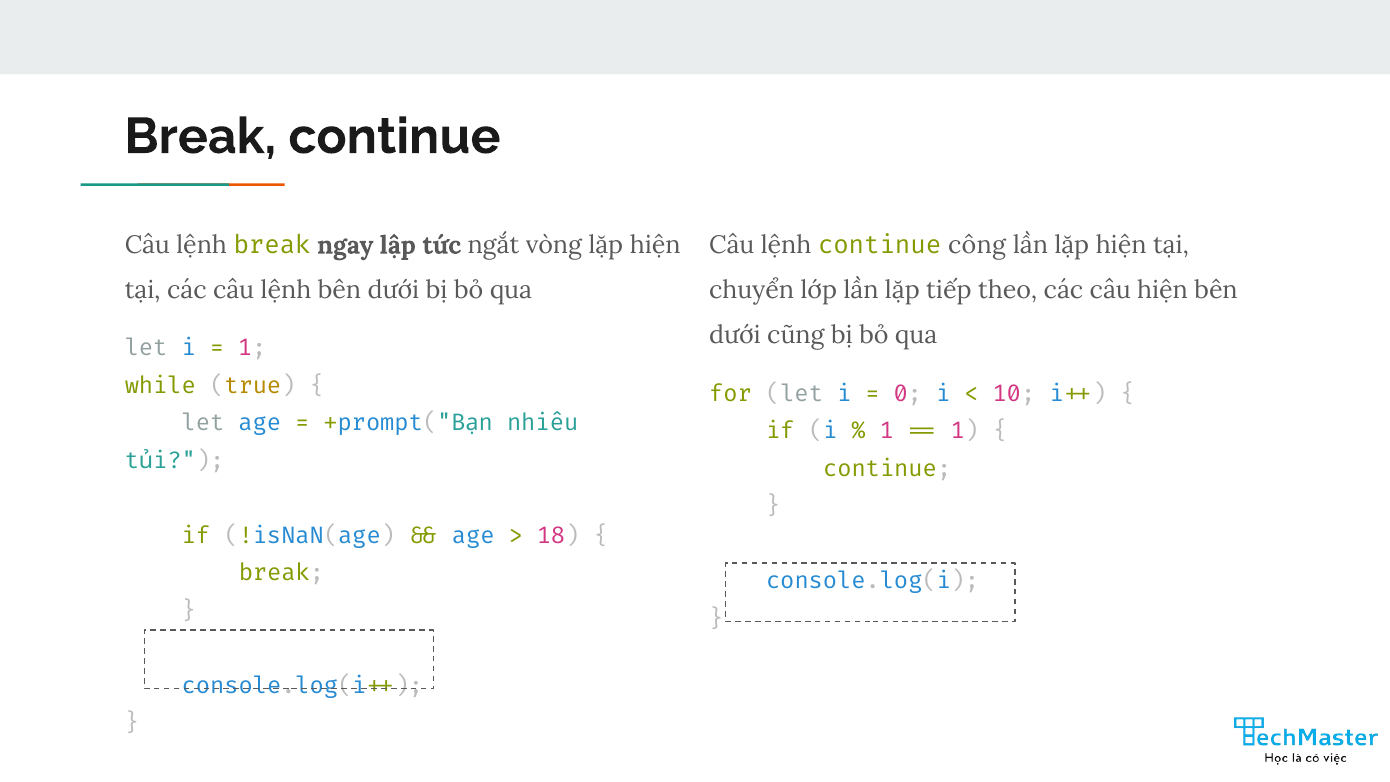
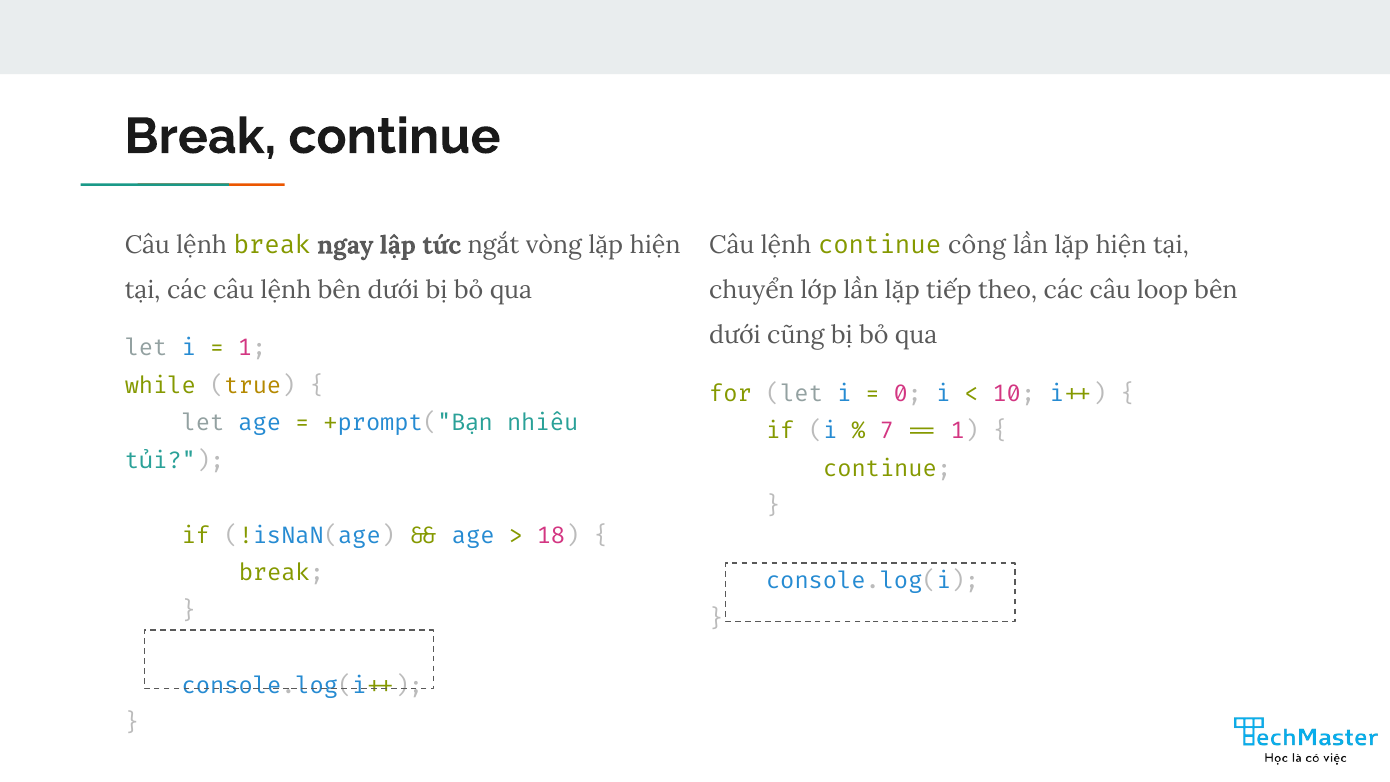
câu hiện: hiện -> loop (1163, 290)
1: 1 -> 7 (887, 431)
